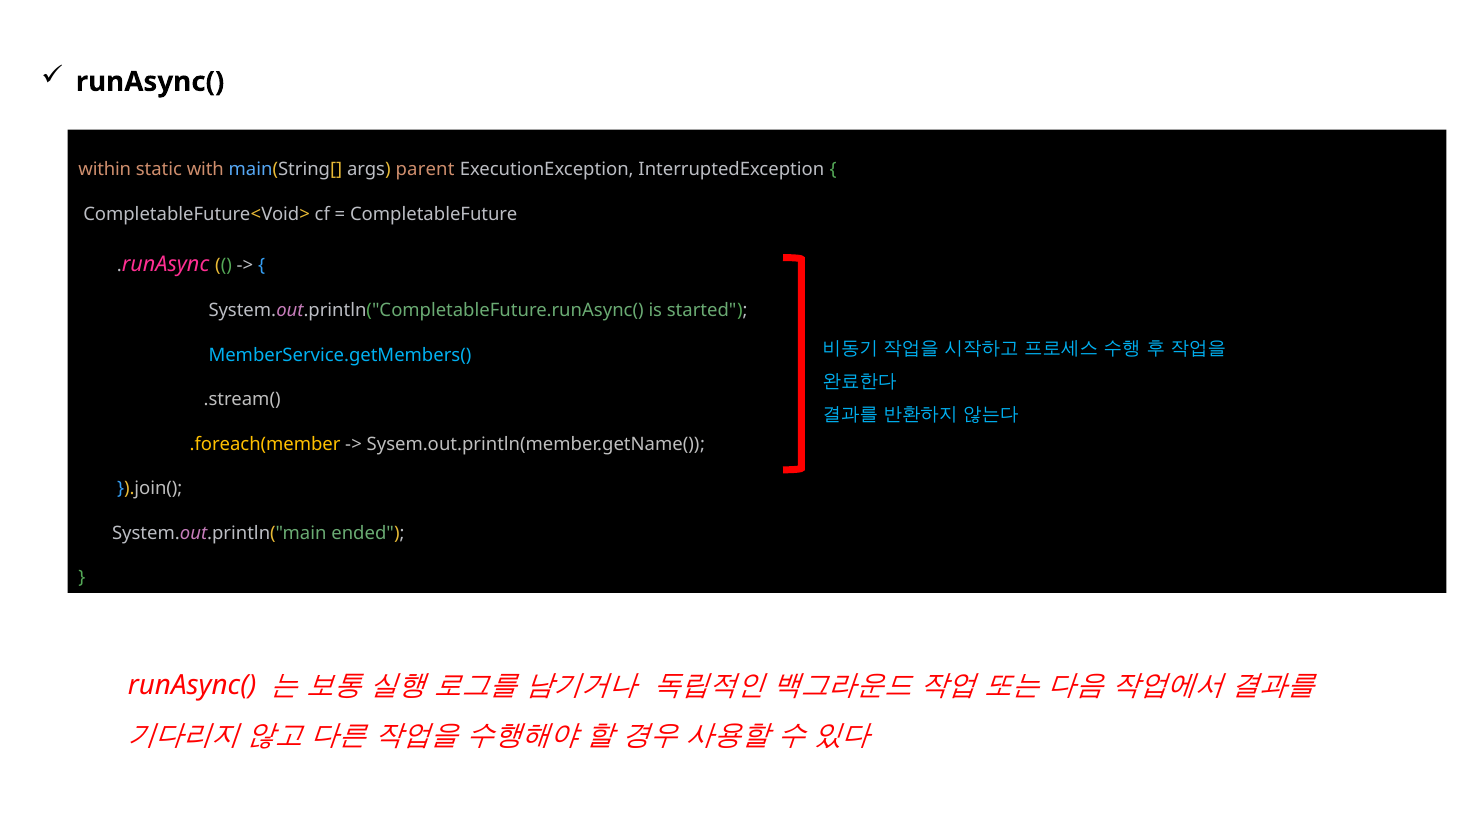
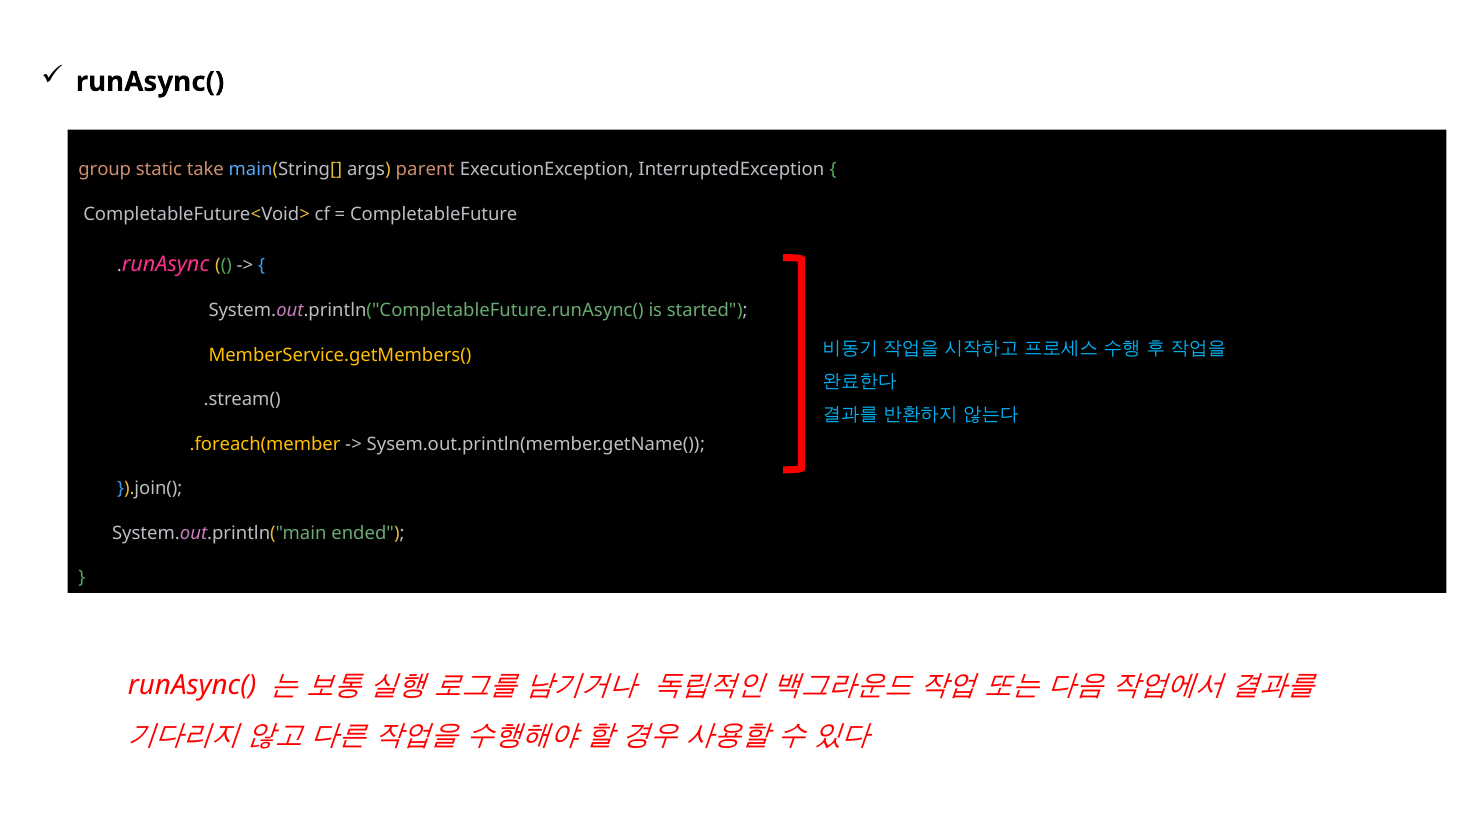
within: within -> group (105, 170)
with: with -> take (205, 170)
MemberService.getMembers( colour: light blue -> yellow (340, 355)
